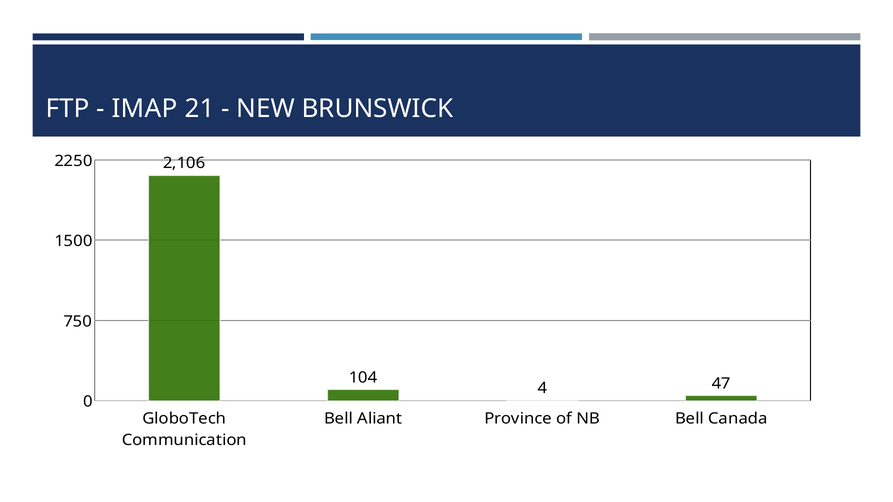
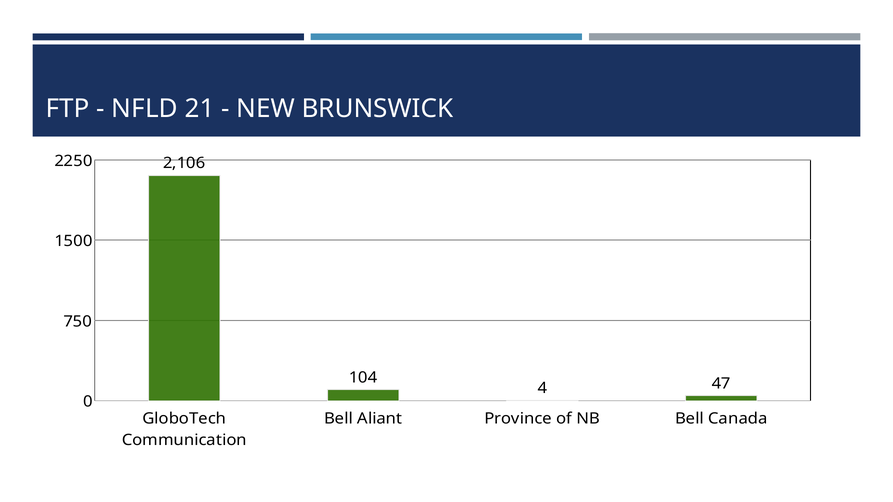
IMAP: IMAP -> NFLD (145, 109)
